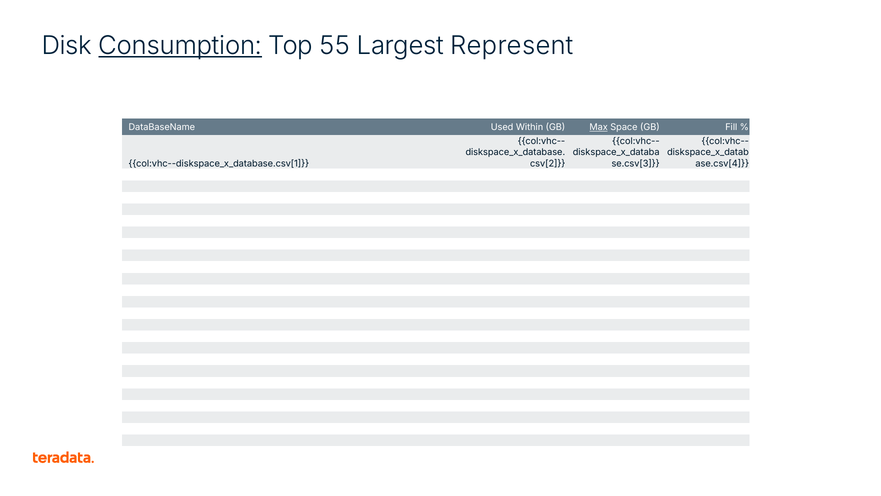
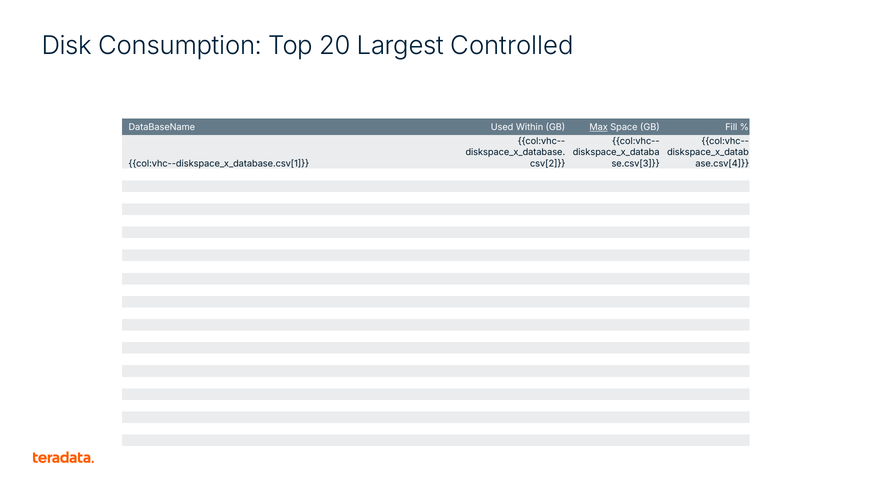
Consumption underline: present -> none (180, 46)
55: 55 -> 20 (335, 46)
Represent: Represent -> Controlled (512, 46)
